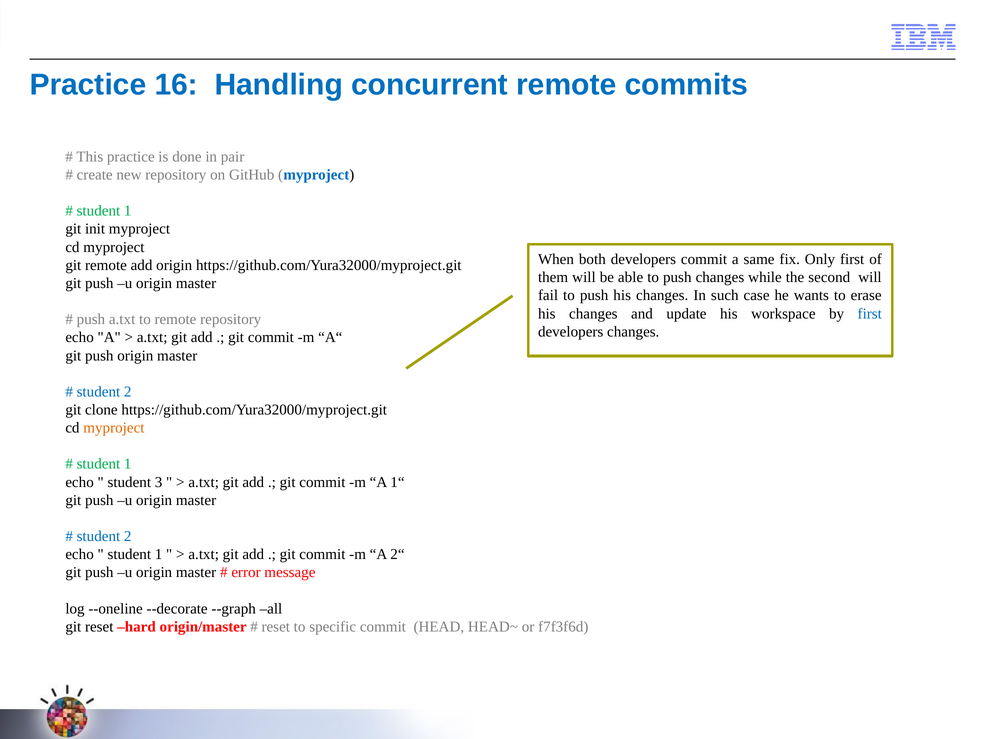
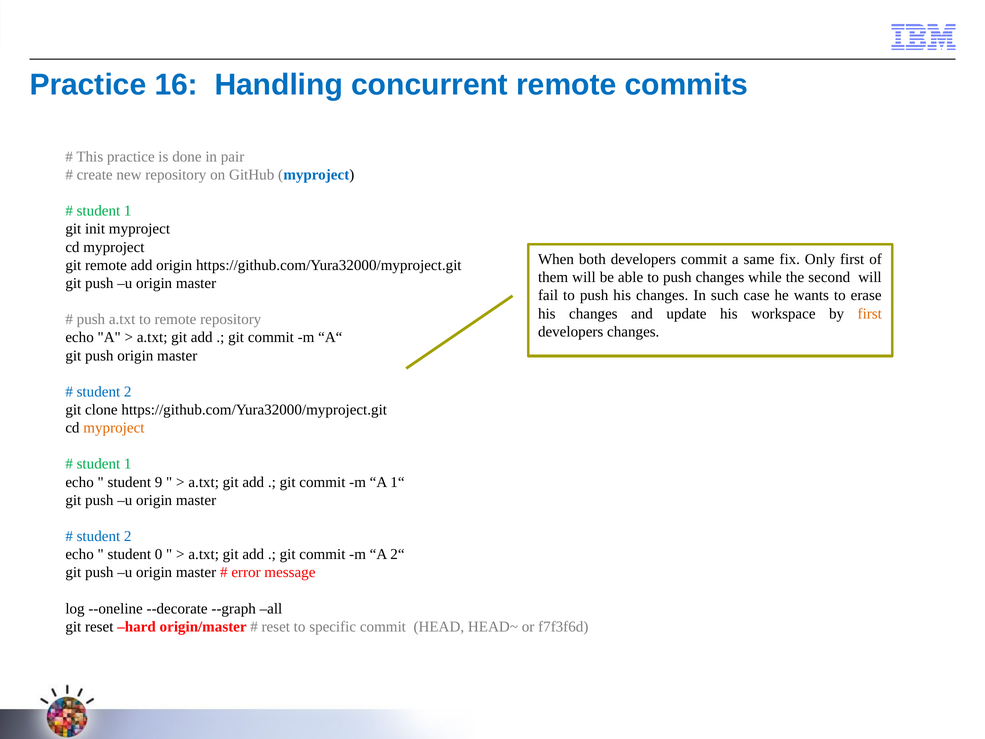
first colour: blue -> orange (870, 313)
3: 3 -> 9 (159, 482)
1: 1 -> 0 (159, 554)
